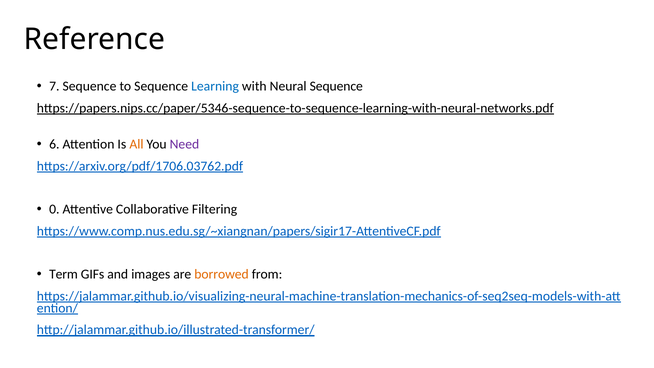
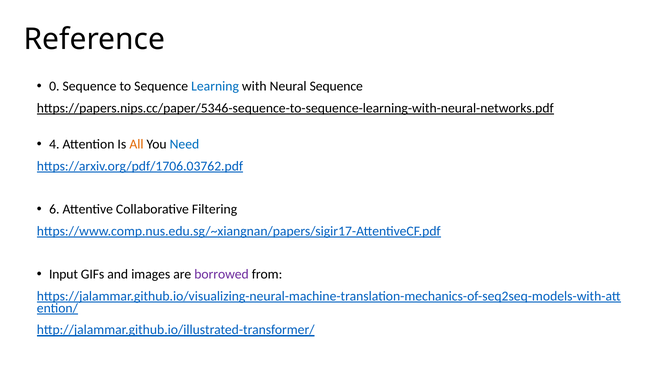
7: 7 -> 0 (54, 86)
6: 6 -> 4 (54, 144)
Need colour: purple -> blue (184, 144)
0: 0 -> 6 (54, 209)
Term: Term -> Input (63, 274)
borrowed colour: orange -> purple (222, 274)
